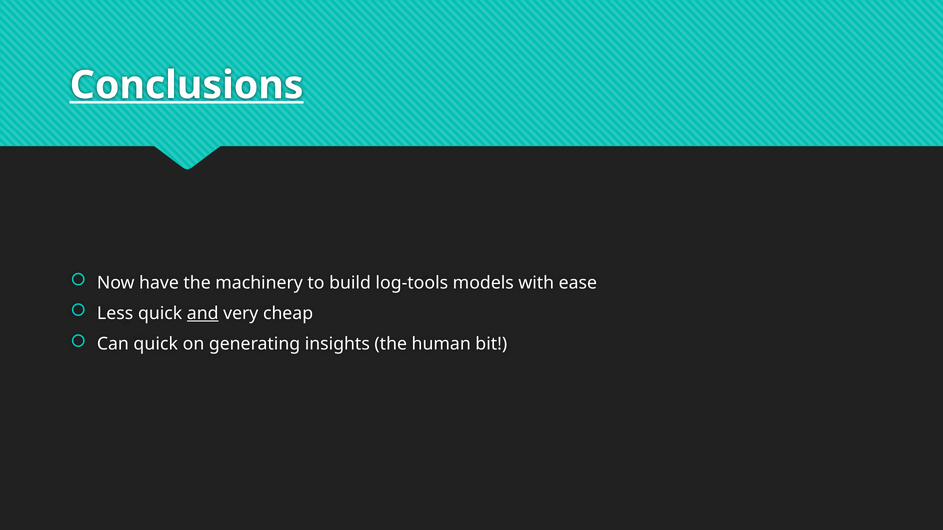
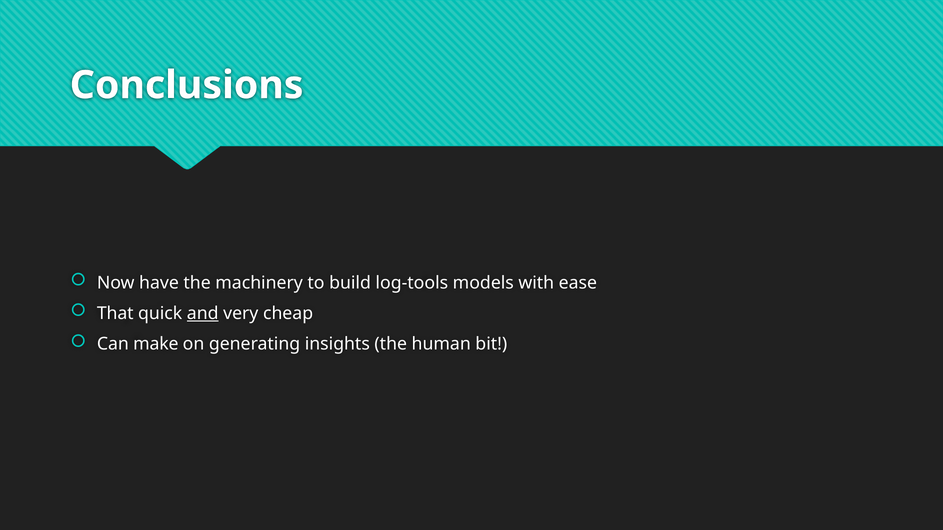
Conclusions underline: present -> none (187, 85)
Less: Less -> That (115, 314)
Can quick: quick -> make (156, 344)
